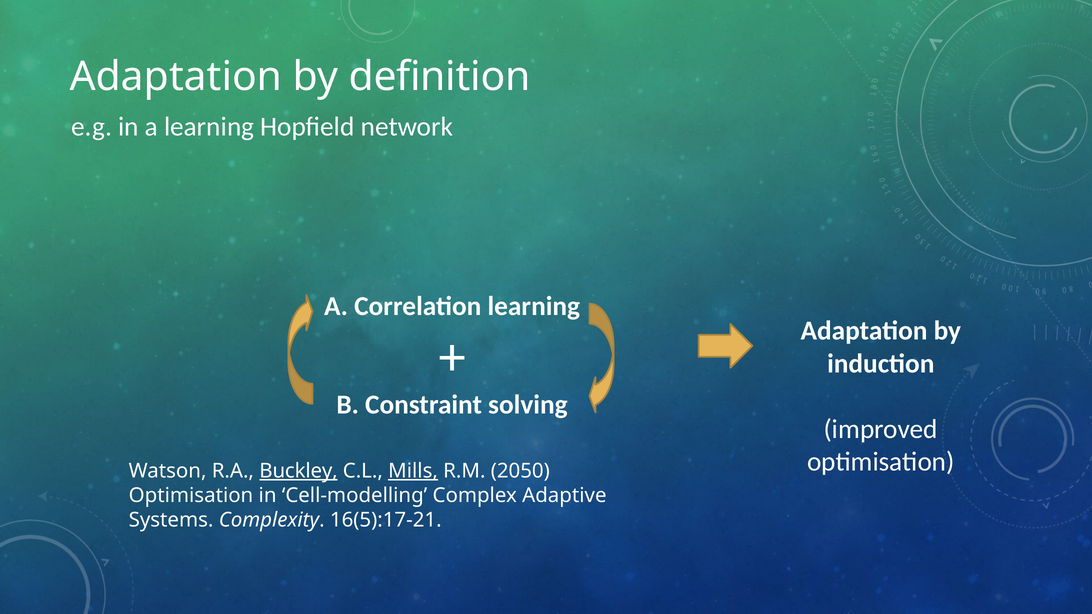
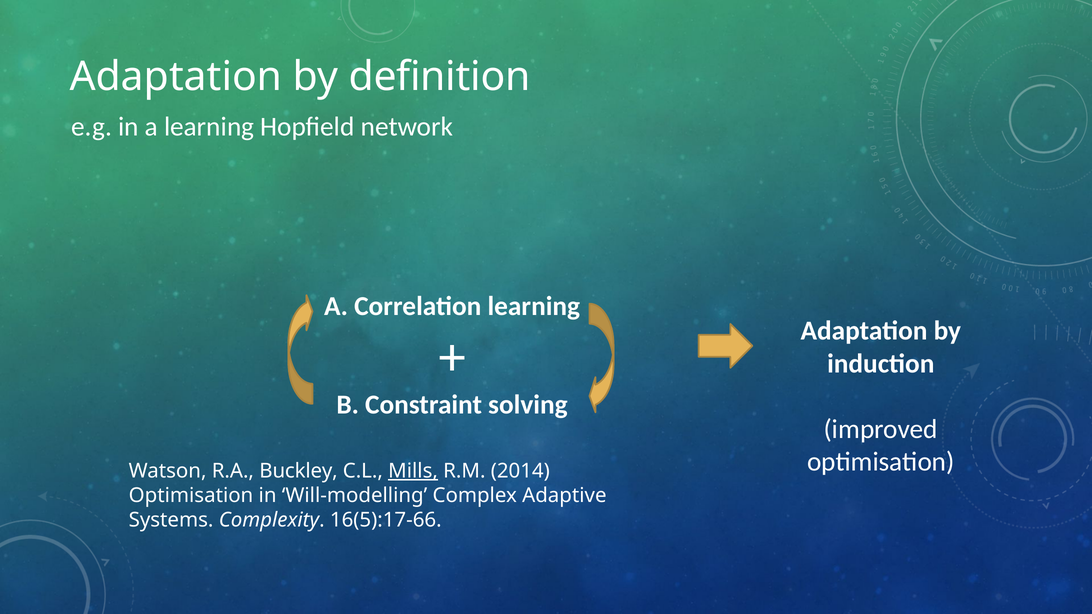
Buckley underline: present -> none (299, 471)
2050: 2050 -> 2014 (520, 471)
Cell-modelling: Cell-modelling -> Will-modelling (355, 496)
16(5):17-21: 16(5):17-21 -> 16(5):17-66 (386, 520)
